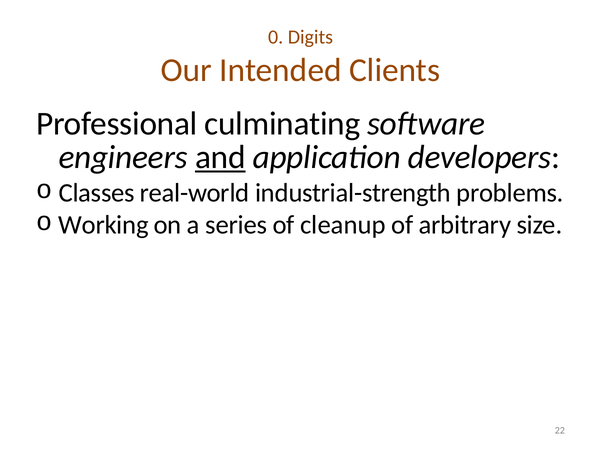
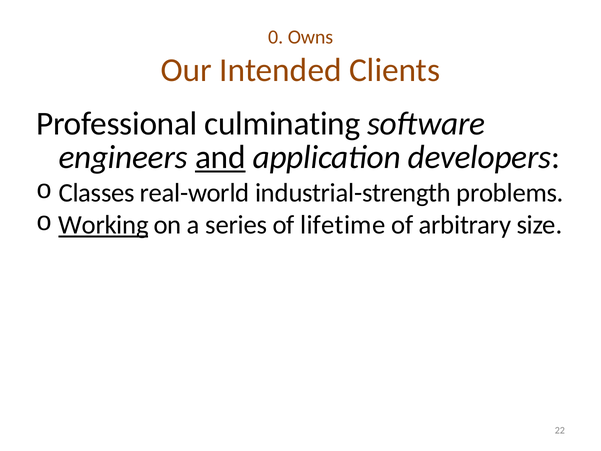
Digits: Digits -> Owns (310, 37)
Working underline: none -> present (103, 225)
cleanup: cleanup -> lifetime (343, 225)
